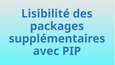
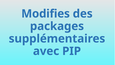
Lisibilité: Lisibilité -> Modifies (46, 14)
